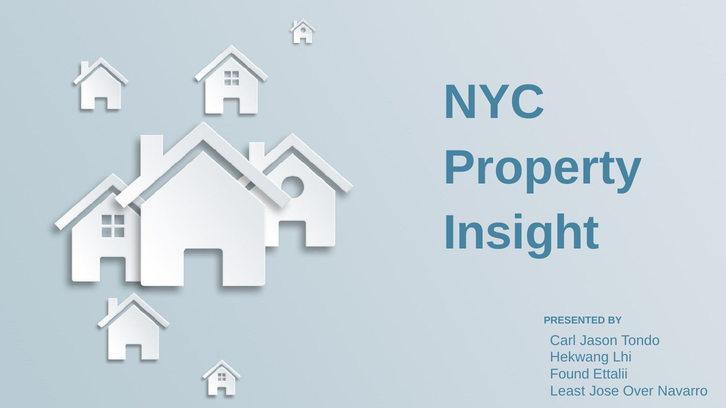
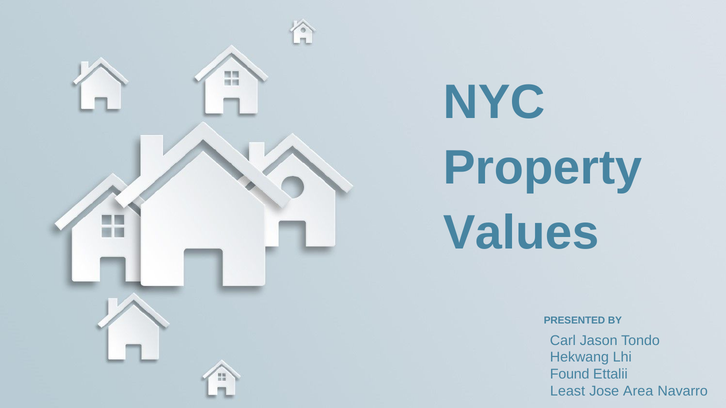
Insight: Insight -> Values (521, 233)
Over: Over -> Area (638, 392)
